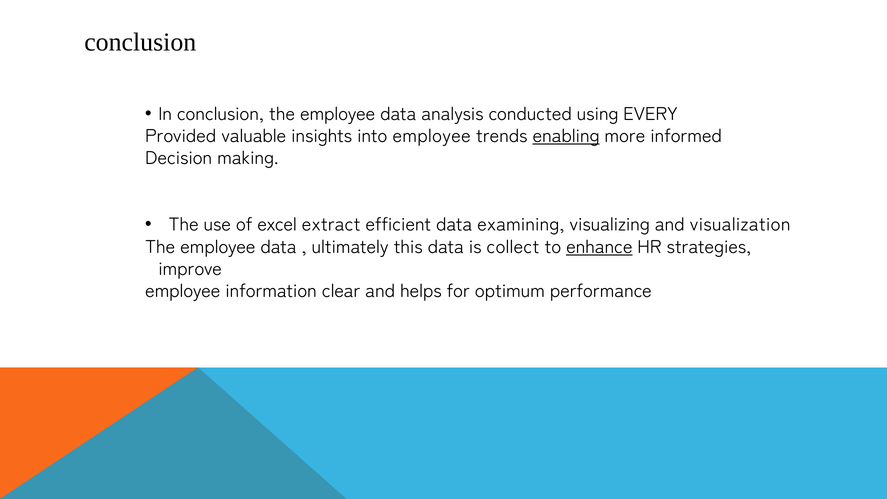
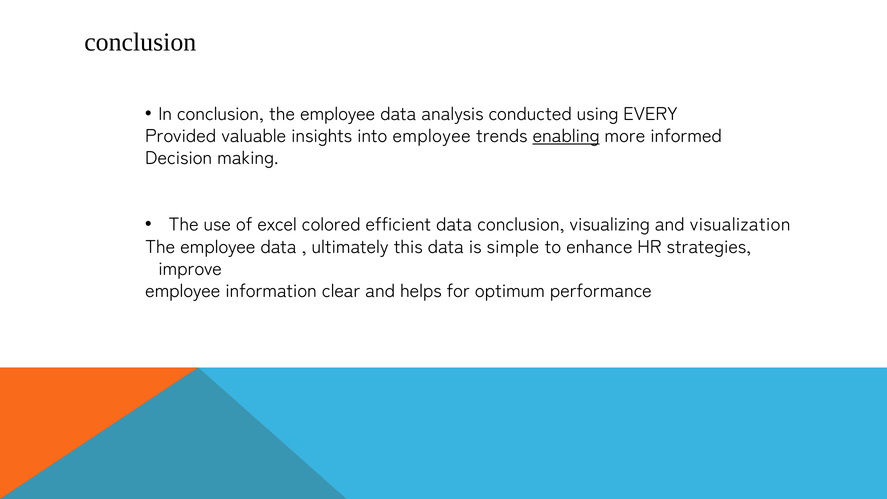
extract: extract -> colored (331, 225)
data examining: examining -> conclusion (521, 225)
collect: collect -> simple (513, 247)
enhance underline: present -> none (599, 247)
